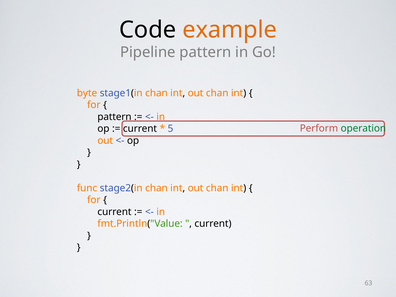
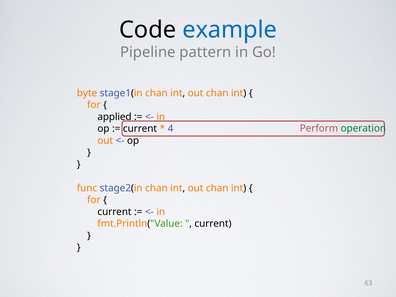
example colour: orange -> blue (230, 30)
pattern: pattern -> applied (114, 117)
5: 5 -> 4 (170, 129)
